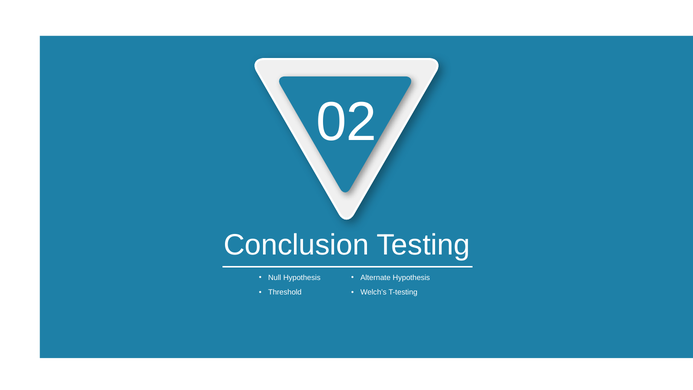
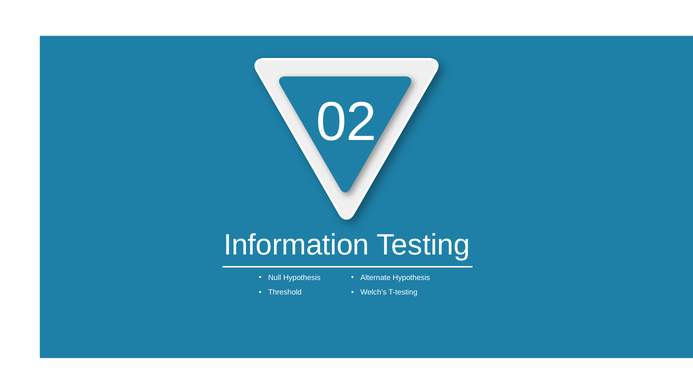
Conclusion: Conclusion -> Information (297, 245)
